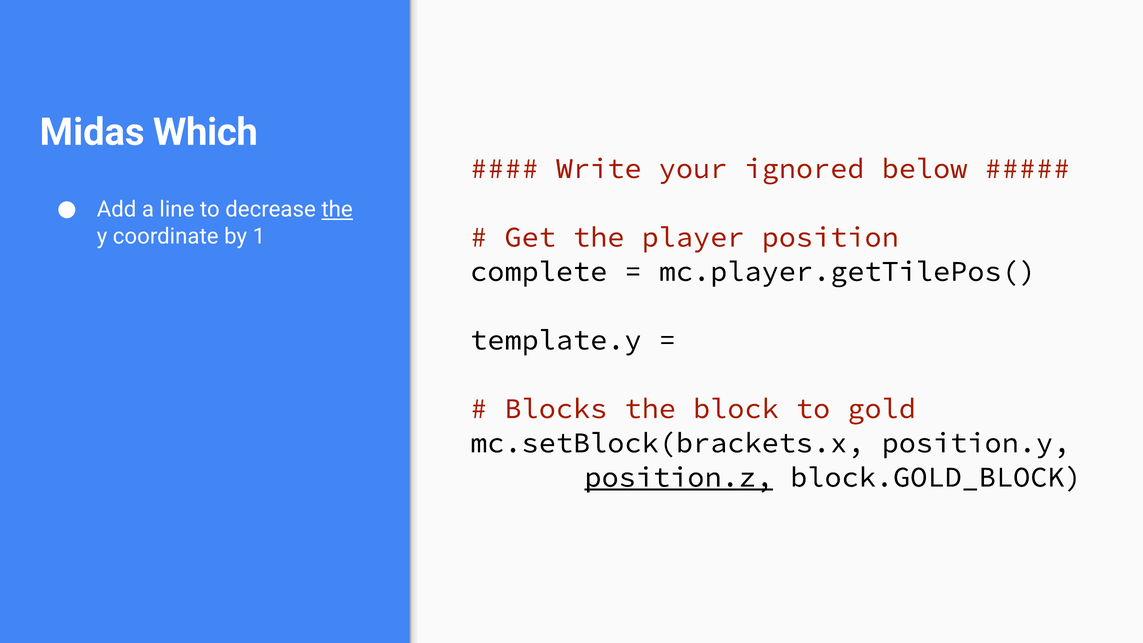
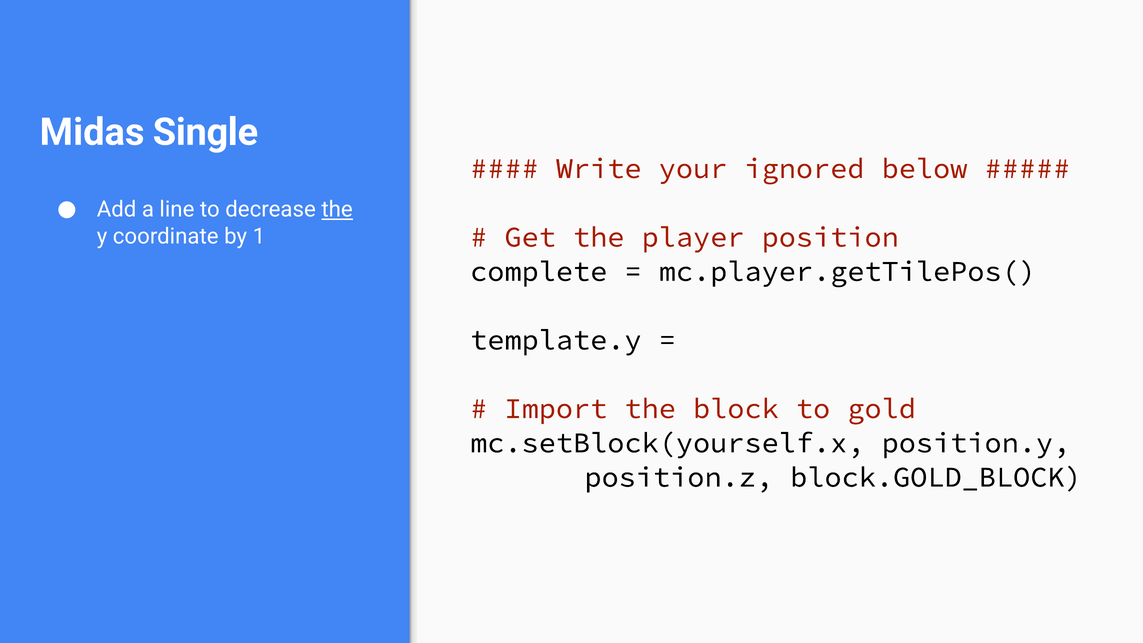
Which: Which -> Single (205, 132)
Blocks: Blocks -> Import (556, 409)
mc.setBlock(brackets.x: mc.setBlock(brackets.x -> mc.setBlock(yourself.x (667, 443)
position.z underline: present -> none (679, 477)
